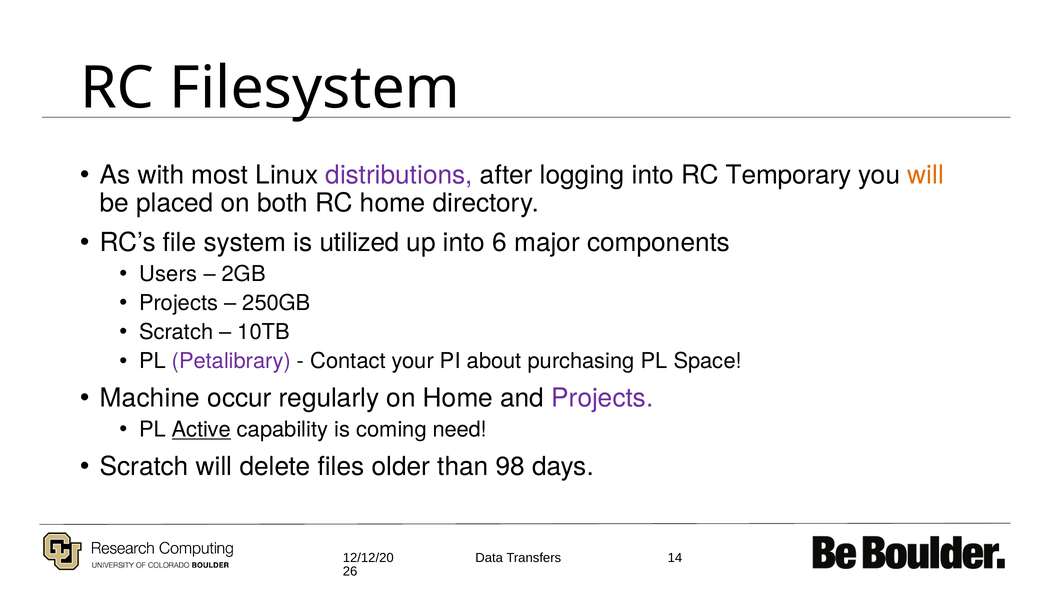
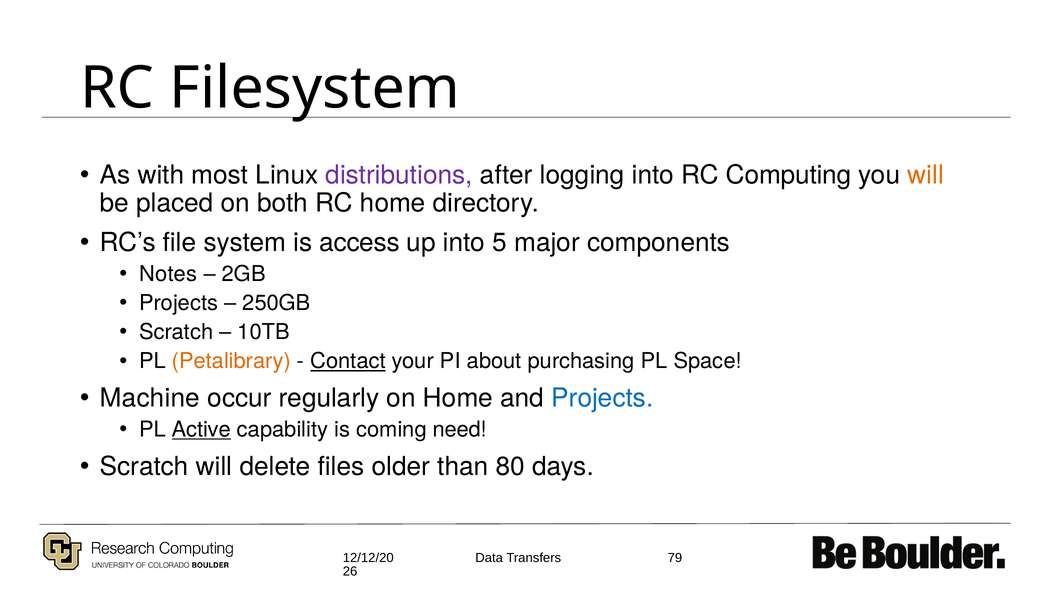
Temporary: Temporary -> Computing (789, 175)
utilized: utilized -> access (360, 243)
6: 6 -> 5 (500, 243)
Users: Users -> Notes (168, 274)
Petalibrary colour: purple -> orange (231, 362)
Contact underline: none -> present (348, 362)
Projects colour: purple -> blue (602, 399)
98: 98 -> 80 (510, 467)
14: 14 -> 79 (675, 559)
